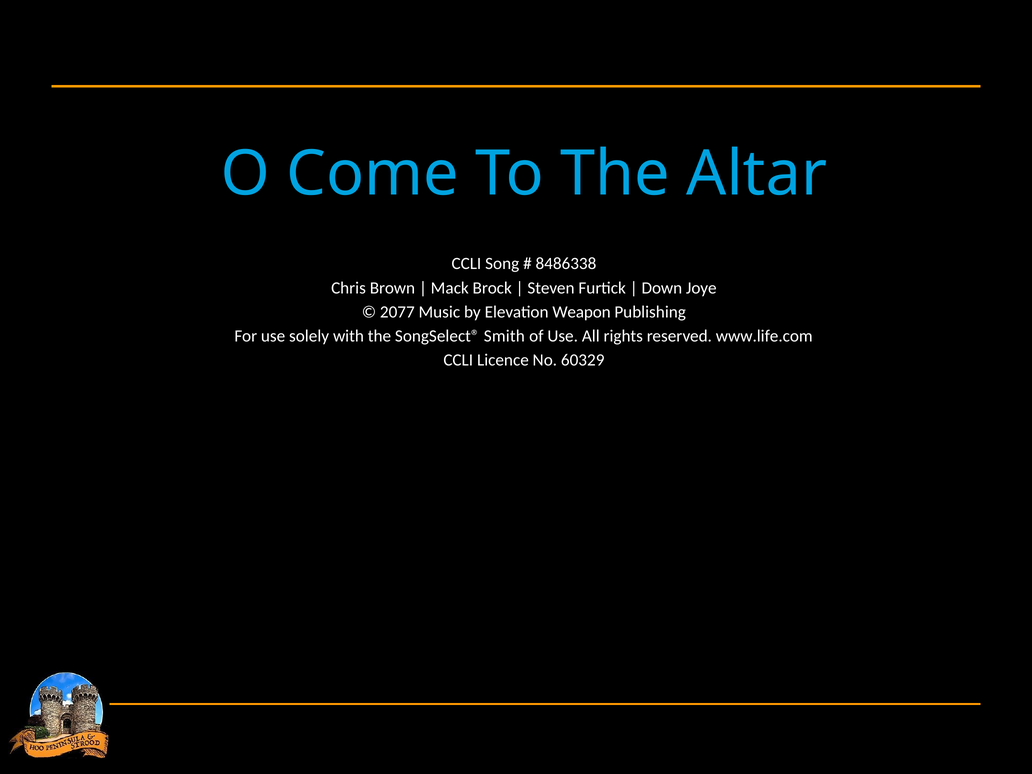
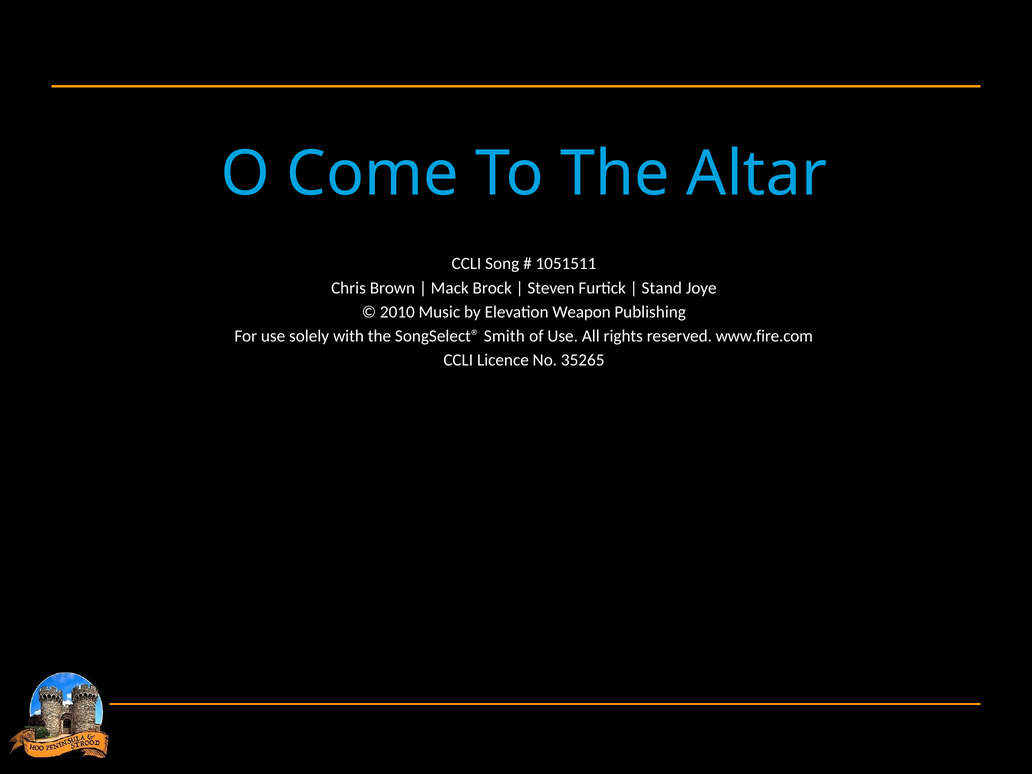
8486338: 8486338 -> 1051511 (566, 264)
Down: Down -> Stand (662, 288)
2077: 2077 -> 2010 (397, 312)
www.life.com: www.life.com -> www.fire.com (764, 336)
60329: 60329 -> 35265 (583, 360)
